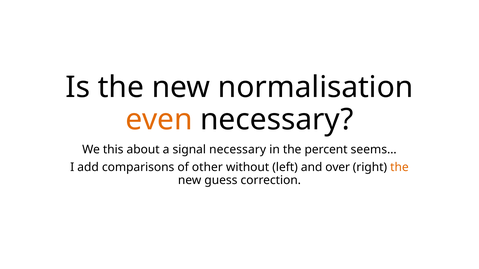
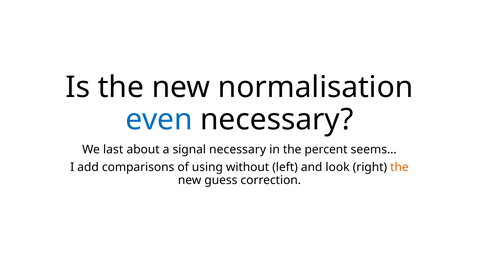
even colour: orange -> blue (159, 120)
this: this -> last (113, 150)
other: other -> using (207, 168)
over: over -> look (338, 168)
